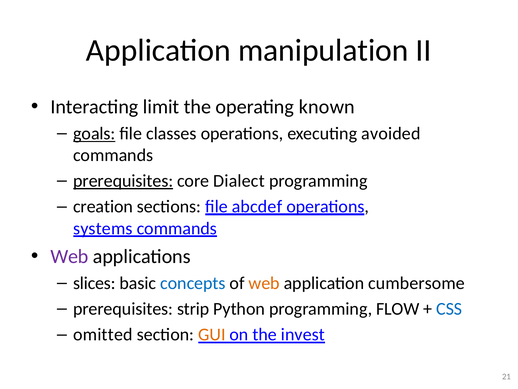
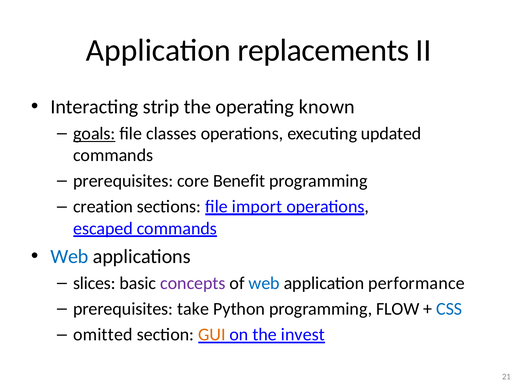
manipulation: manipulation -> replacements (323, 50)
limit: limit -> strip (161, 107)
avoided: avoided -> updated (391, 134)
prerequisites underline: present -> none (123, 181)
Dialect: Dialect -> Benefit (239, 181)
abcdef: abcdef -> import (257, 206)
systems: systems -> escaped (103, 228)
Web colour: purple -> blue (69, 256)
concepts colour: blue -> purple (193, 283)
web colour: orange -> blue (264, 283)
cumbersome: cumbersome -> performance (416, 283)
strip: strip -> take (193, 309)
